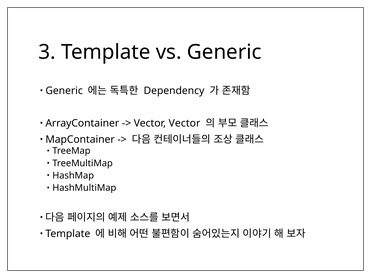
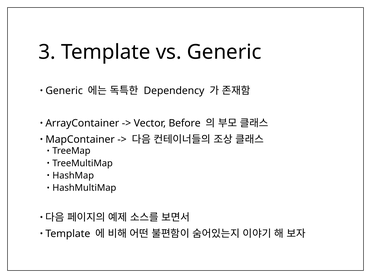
Vector Vector: Vector -> Before (185, 123)
